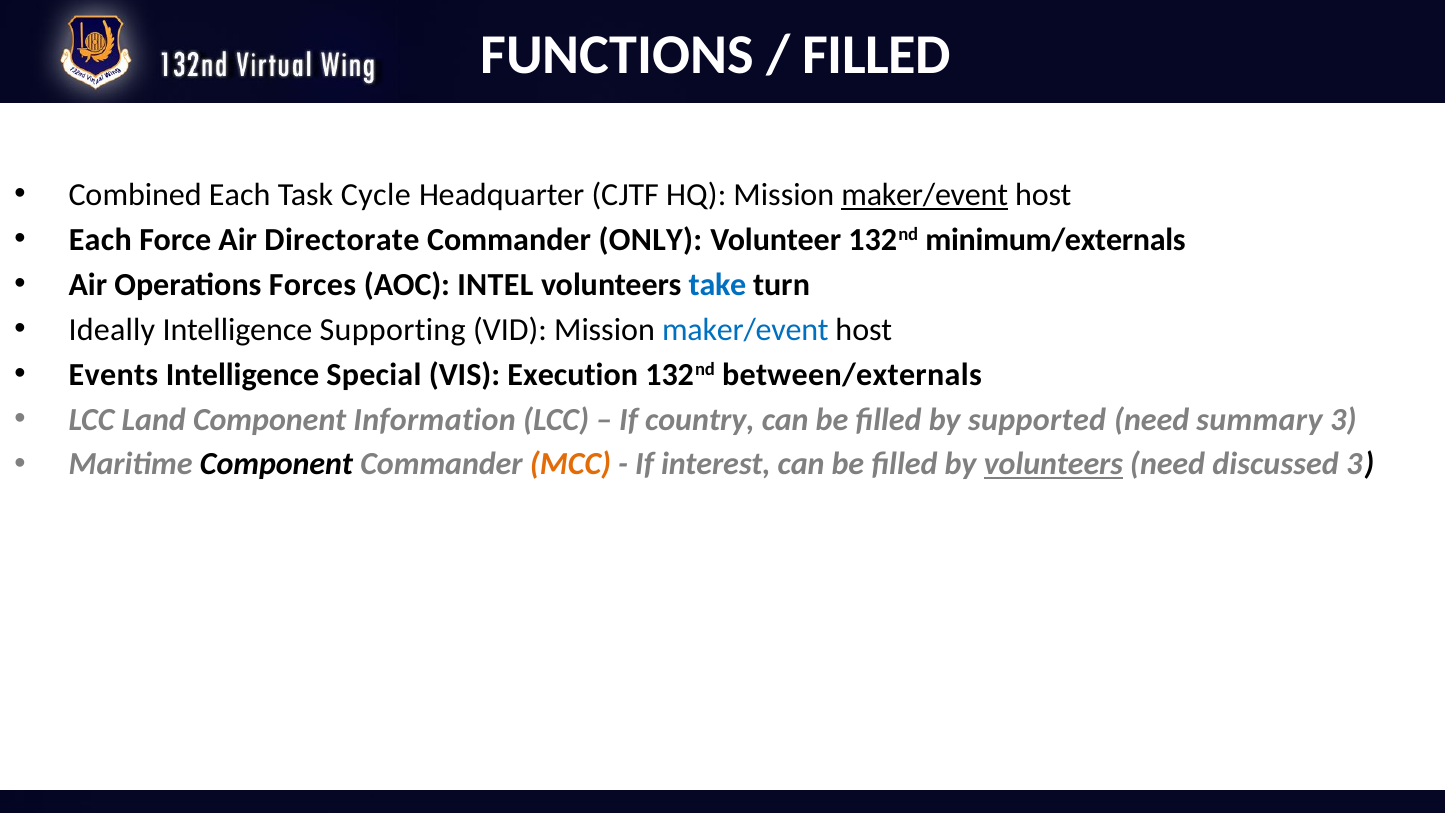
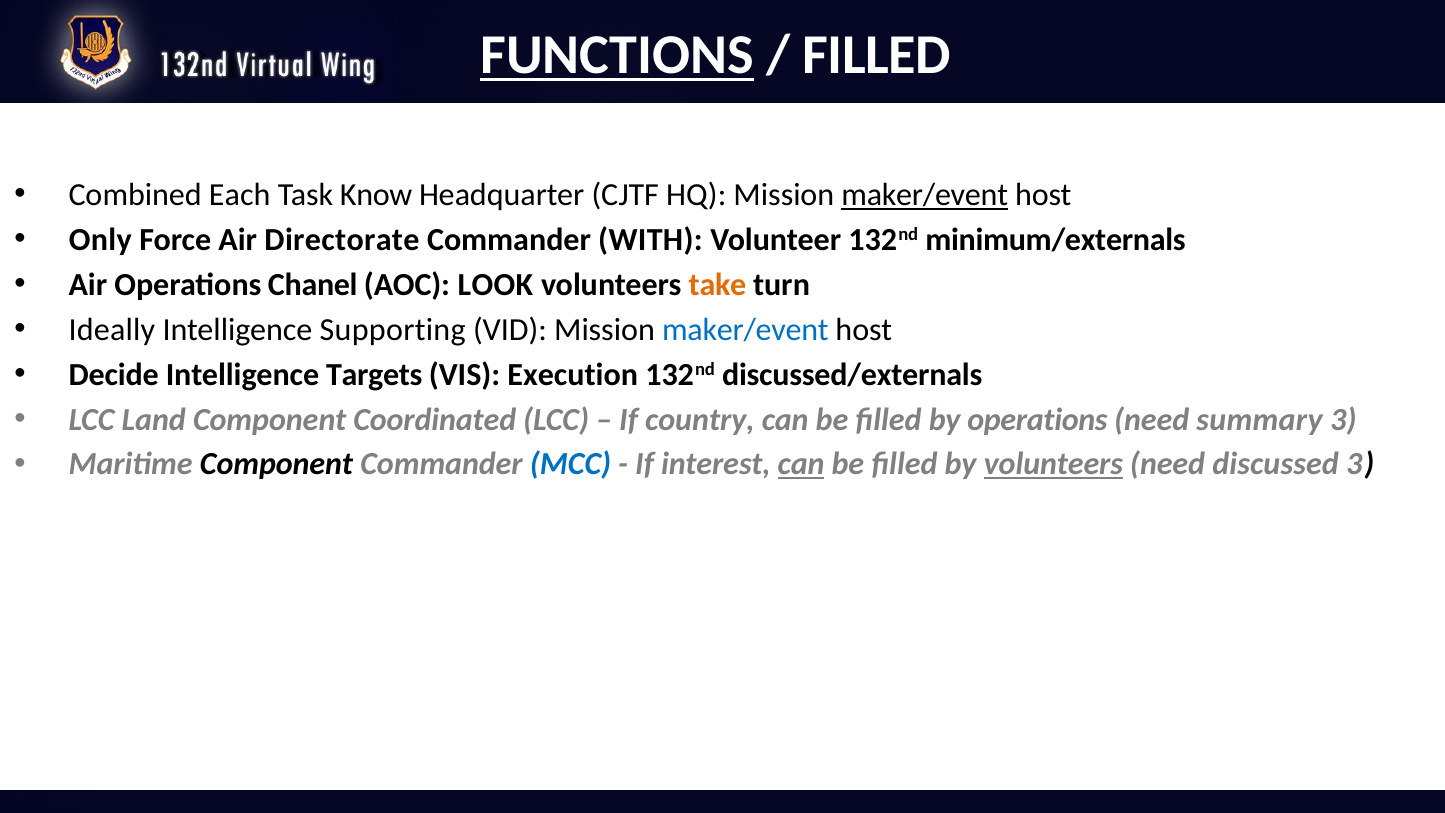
FUNCTIONS underline: none -> present (617, 55)
Cycle: Cycle -> Know (376, 195)
Each: Each -> Only (100, 240)
ONLY: ONLY -> WITH (650, 240)
Forces: Forces -> Chanel (313, 285)
INTEL: INTEL -> LOOK (495, 285)
take colour: blue -> orange (717, 285)
Events: Events -> Decide (114, 374)
Special: Special -> Targets (374, 374)
between/externals: between/externals -> discussed/externals (852, 374)
Information: Information -> Coordinated (435, 419)
by supported: supported -> operations (1037, 419)
MCC colour: orange -> blue (571, 464)
can underline: none -> present (801, 464)
